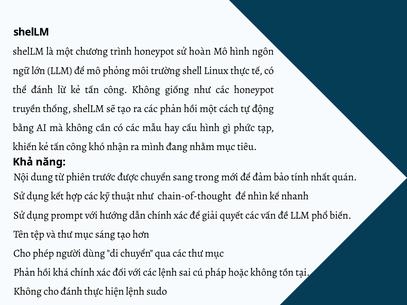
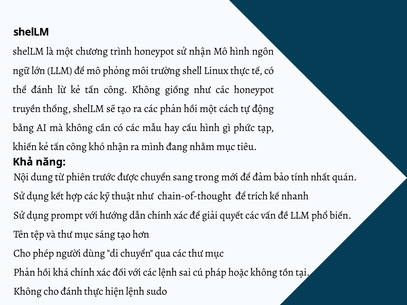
sử hoàn: hoàn -> nhận (200, 52)
nhìn: nhìn -> trích (258, 196)
